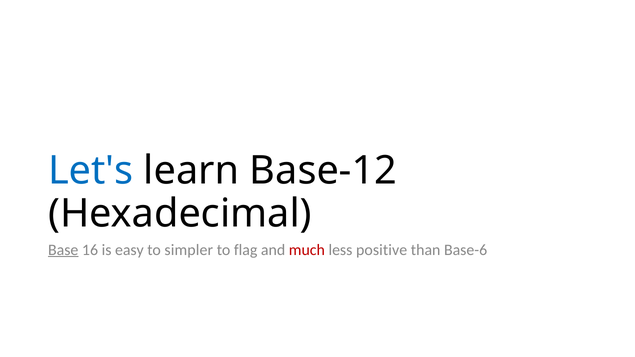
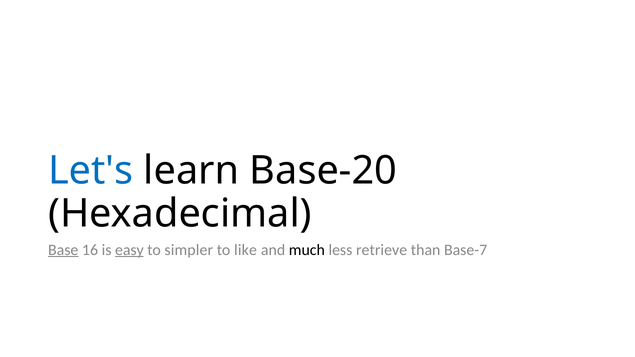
Base-12: Base-12 -> Base-20 (323, 171)
easy underline: none -> present (129, 250)
flag: flag -> like (246, 250)
much colour: red -> black (307, 250)
positive: positive -> retrieve (382, 250)
Base-6: Base-6 -> Base-7 (466, 250)
